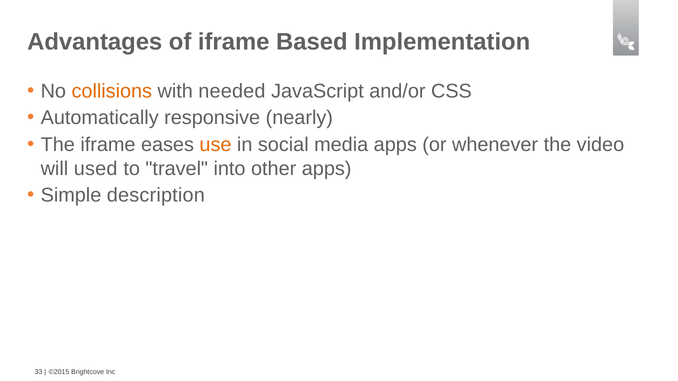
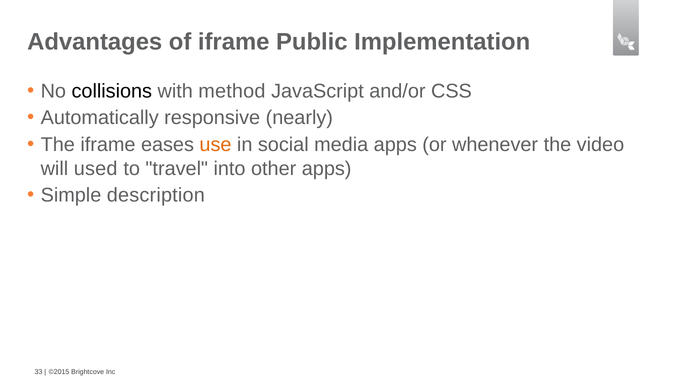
Based: Based -> Public (312, 42)
collisions colour: orange -> black (112, 91)
needed: needed -> method (232, 91)
